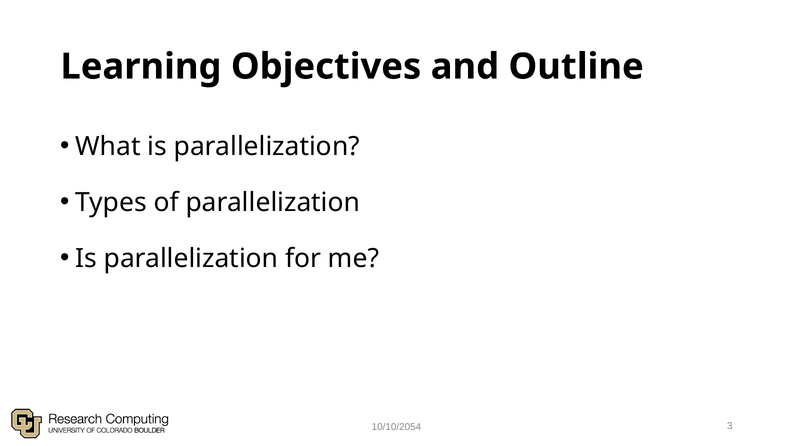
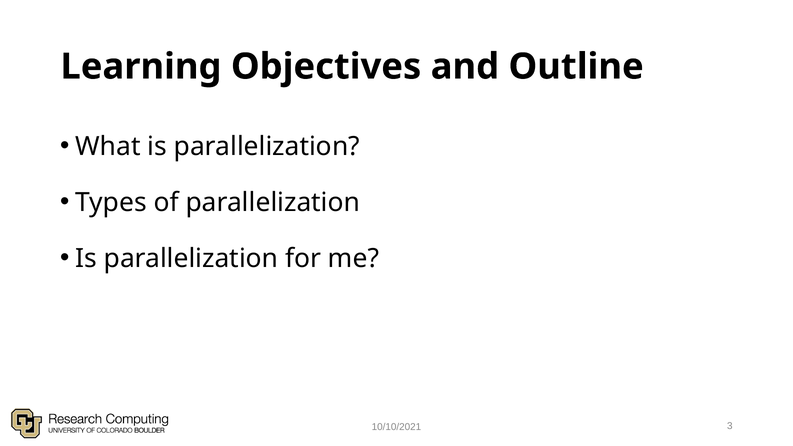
10/10/2054: 10/10/2054 -> 10/10/2021 (396, 427)
